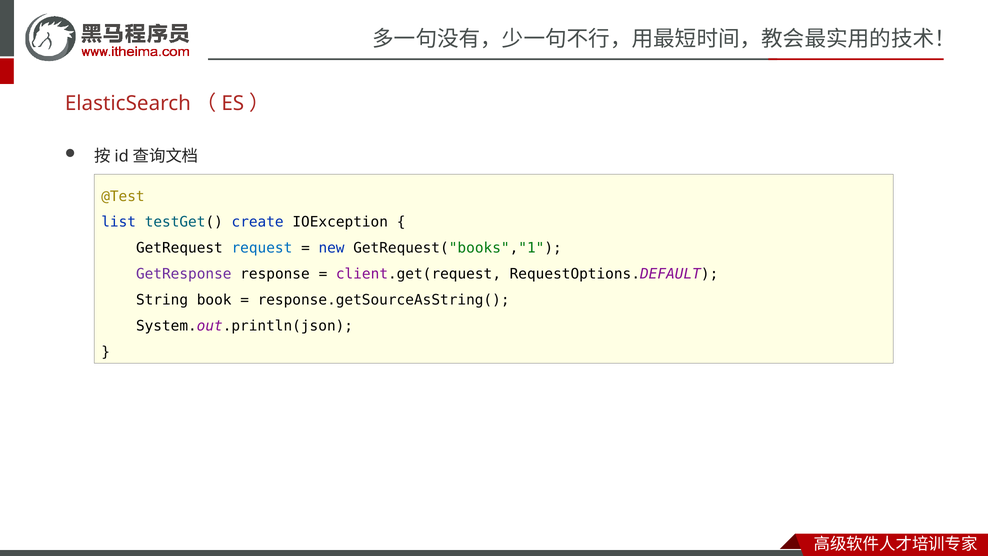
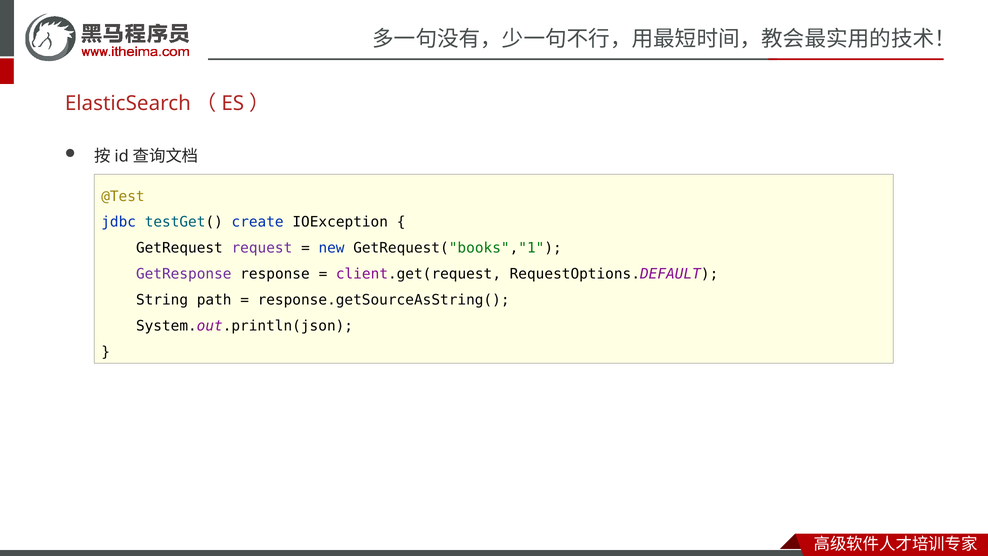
list: list -> jdbc (119, 222)
request colour: blue -> purple (262, 248)
book: book -> path (214, 300)
